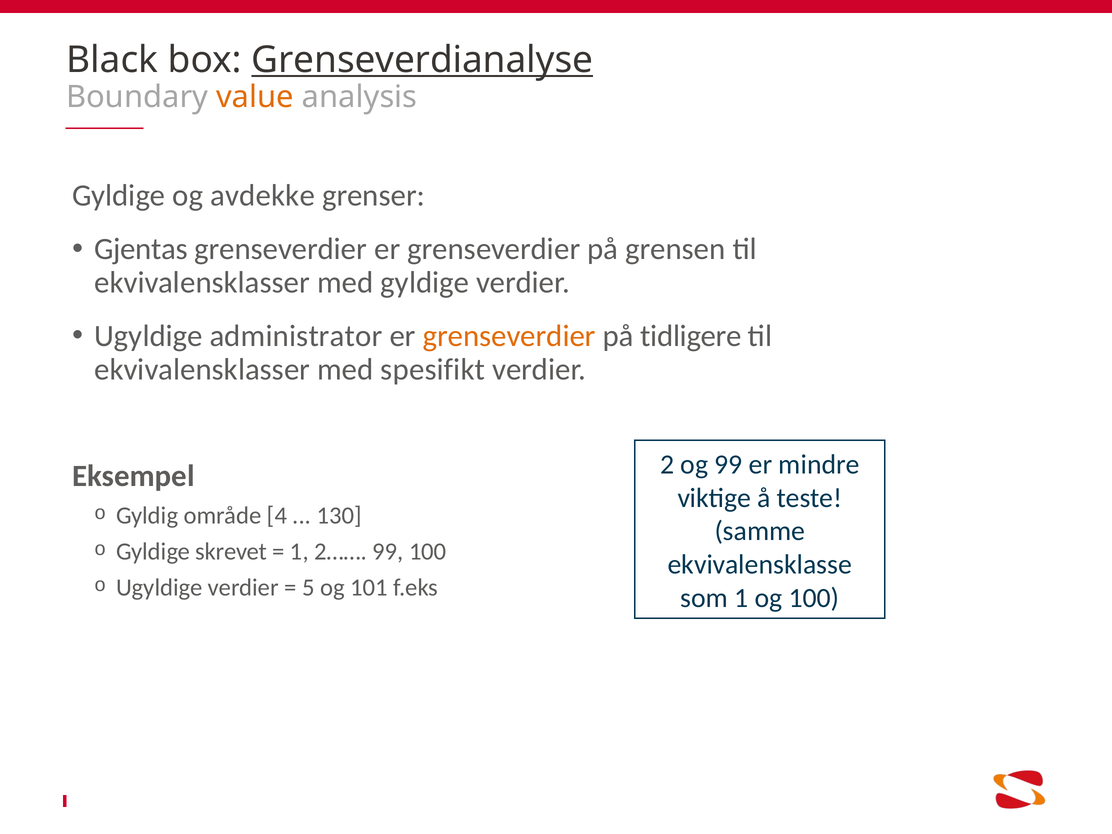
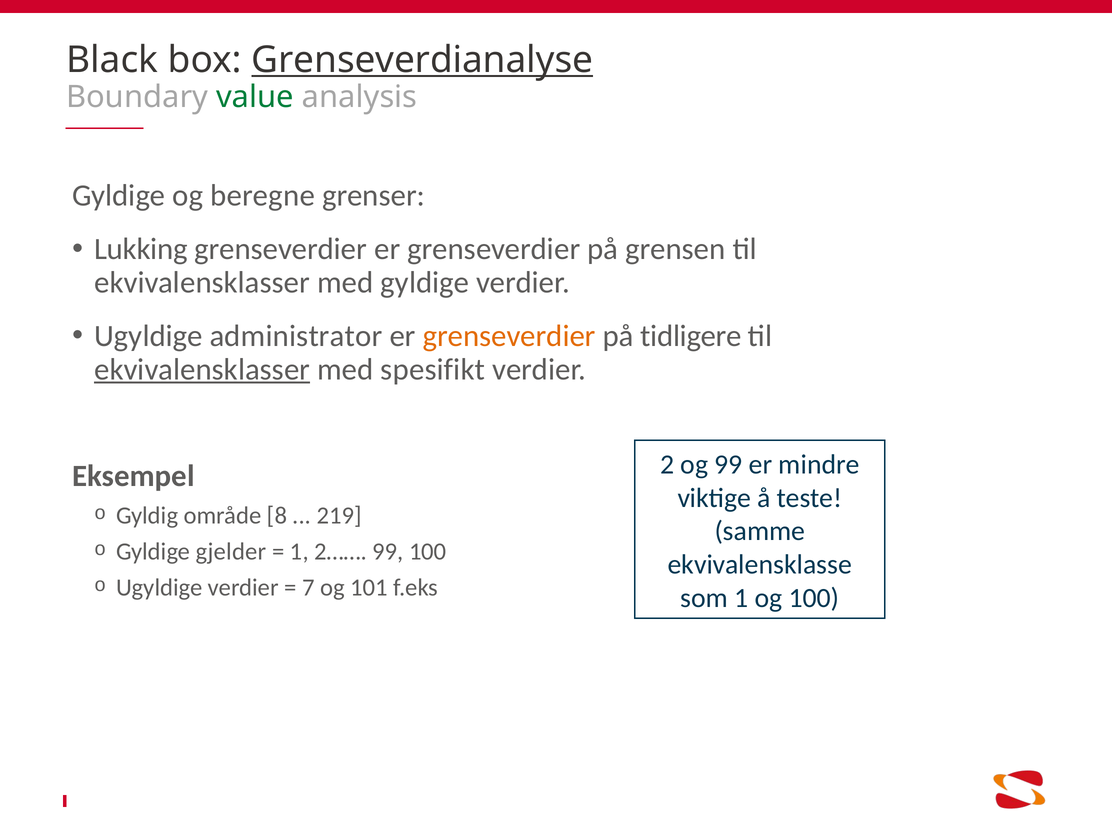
value colour: orange -> green (255, 97)
avdekke: avdekke -> beregne (263, 196)
Gjentas: Gjentas -> Lukking (141, 249)
ekvivalensklasser underline: none -> present (202, 369)
4: 4 -> 8 (277, 516)
130: 130 -> 219 (339, 516)
skrevet: skrevet -> gjelder (231, 552)
5: 5 -> 7 (308, 587)
